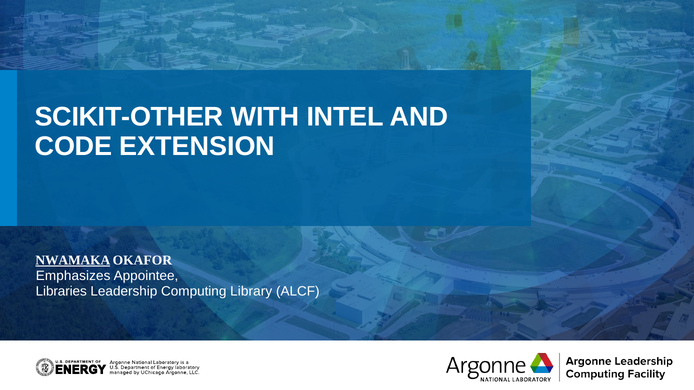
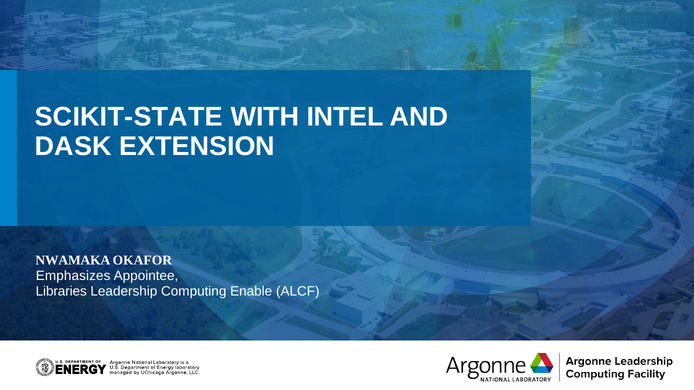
SCIKIT-OTHER: SCIKIT-OTHER -> SCIKIT-STATE (129, 117)
CODE: CODE -> DASK (73, 146)
NWAMAKA underline: present -> none (73, 260)
Library: Library -> Enable (251, 291)
